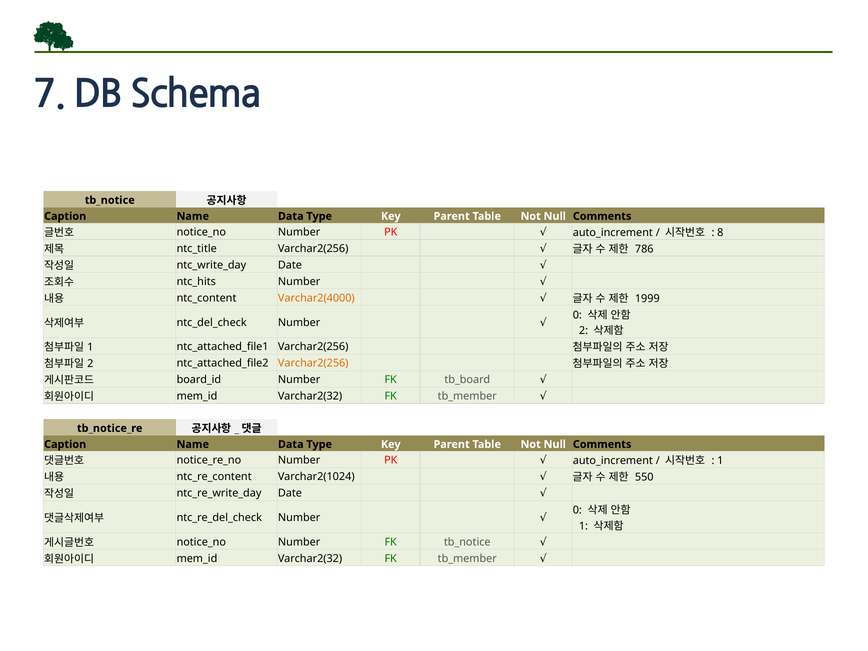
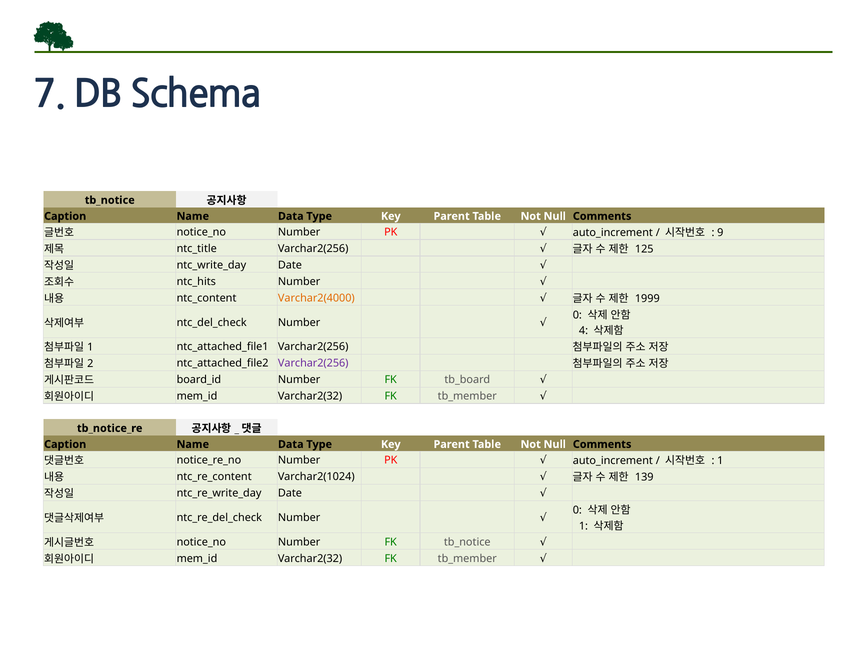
8: 8 -> 9 (720, 233)
786: 786 -> 125 (644, 249)
2: 2 -> 4 (584, 331)
Varchar2(256 colour: orange -> purple (313, 363)
550: 550 -> 139 (644, 477)
